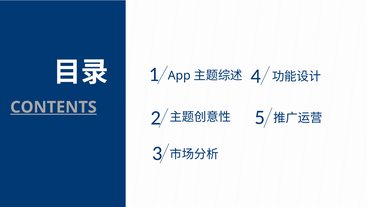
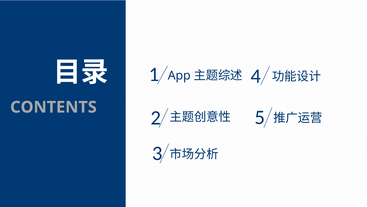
CONTENTS underline: present -> none (53, 107)
